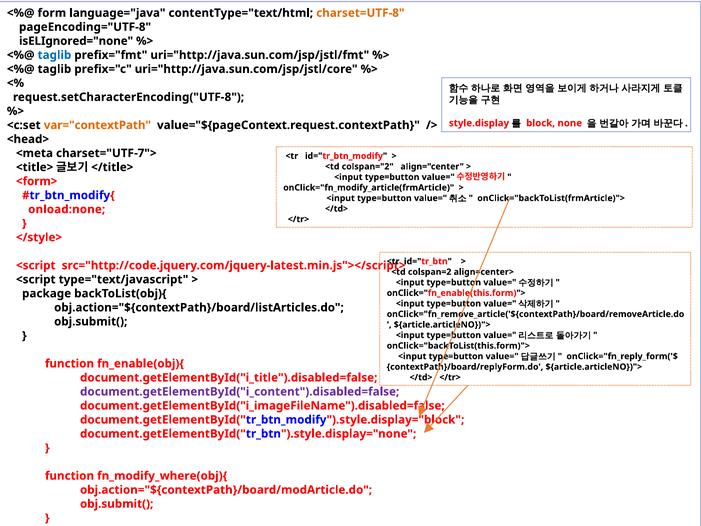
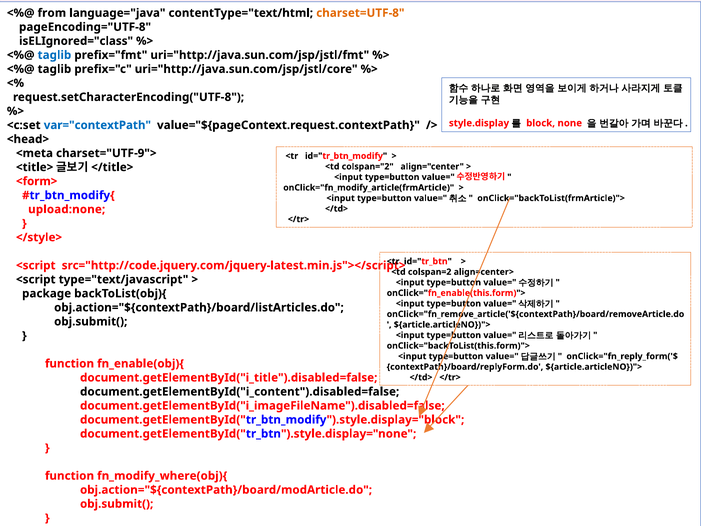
form: form -> from (52, 13)
isELIgnored="none: isELIgnored="none -> isELIgnored="class (76, 41)
var="contextPath colour: orange -> blue (97, 125)
charset="UTF-7">: charset="UTF-7"> -> charset="UTF-9"> (106, 153)
onload:none: onload:none -> upload:none (67, 209)
document.getElementById("i_content").disabled=false colour: purple -> black (240, 391)
